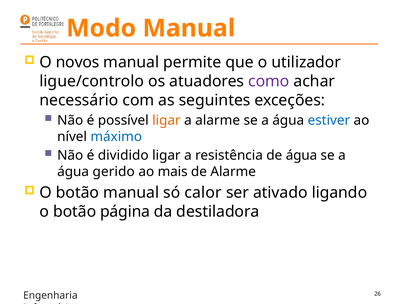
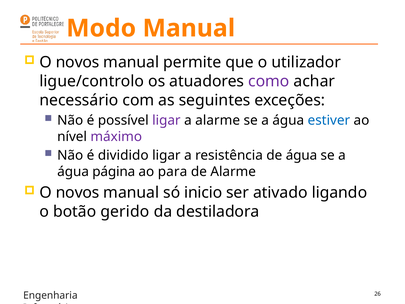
ligar colour: orange -> purple (166, 120)
máximo colour: blue -> purple (116, 137)
gerido: gerido -> página (114, 172)
mais: mais -> para (173, 172)
botão: botão -> novos (78, 192)
calor: calor -> inicio (203, 192)
página: página -> gerido (125, 211)
